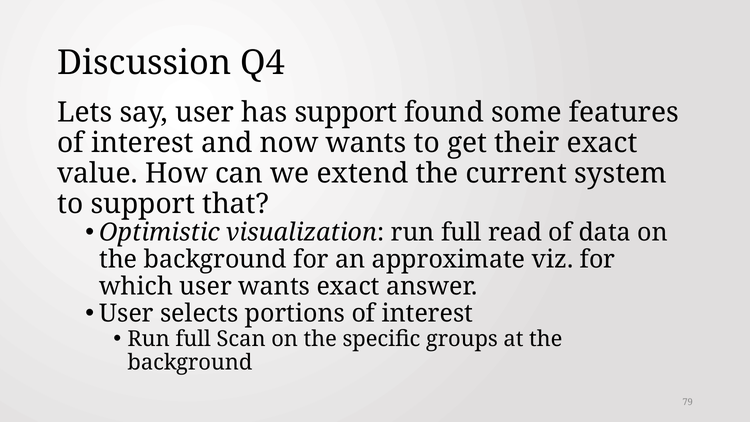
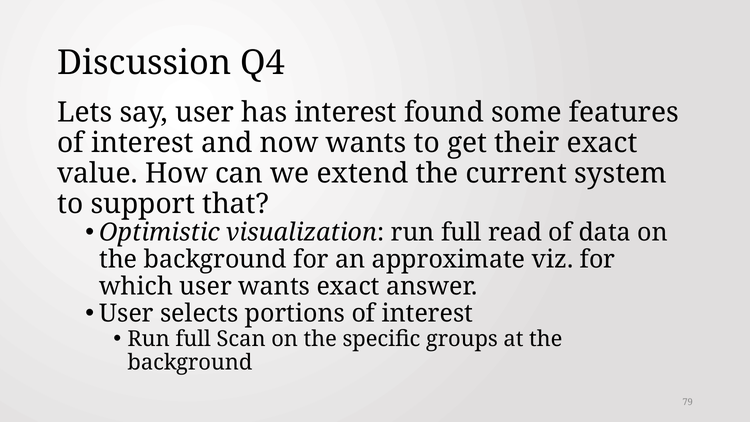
has support: support -> interest (346, 113)
